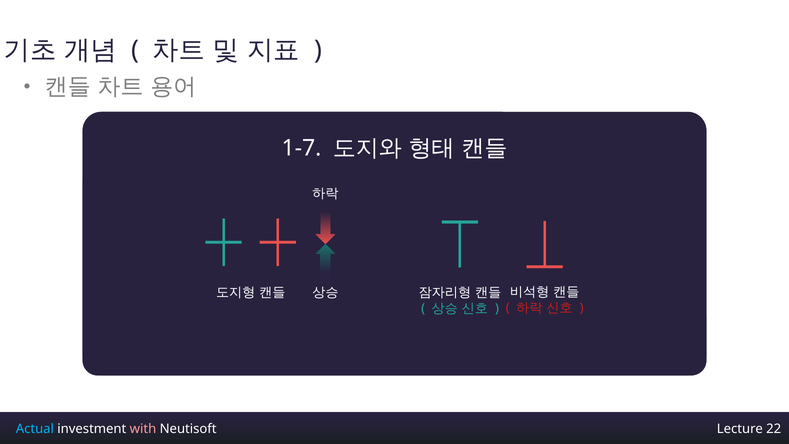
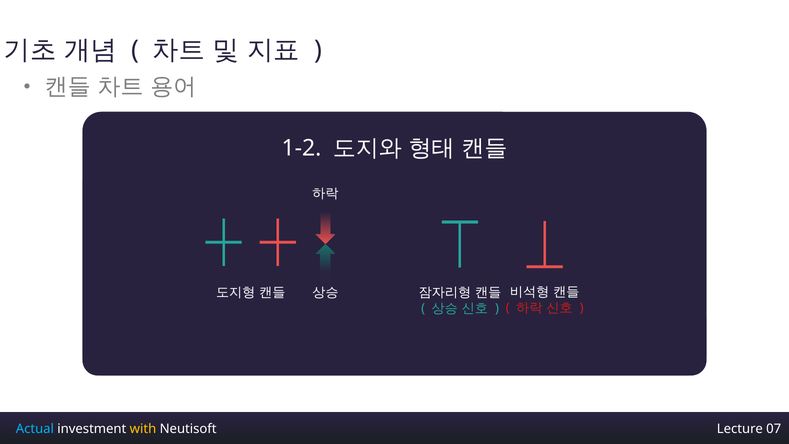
1-7: 1-7 -> 1-2 (301, 148)
with colour: pink -> yellow (143, 429)
22: 22 -> 07 (774, 429)
